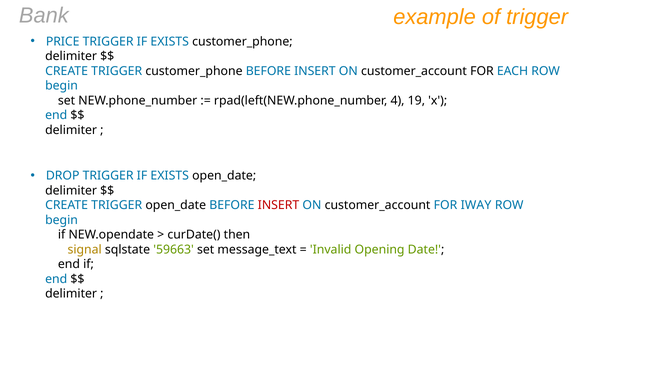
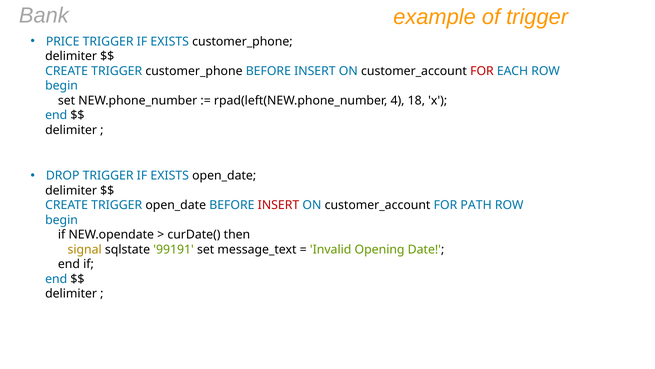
FOR colour: black -> red (482, 71)
19: 19 -> 18 (416, 100)
IWAY: IWAY -> PATH (476, 205)
59663: 59663 -> 99191 (174, 249)
